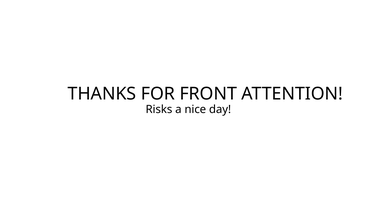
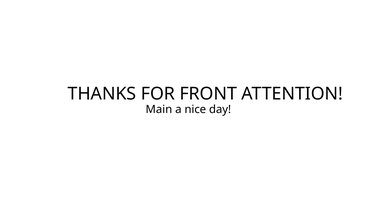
Risks: Risks -> Main (159, 109)
